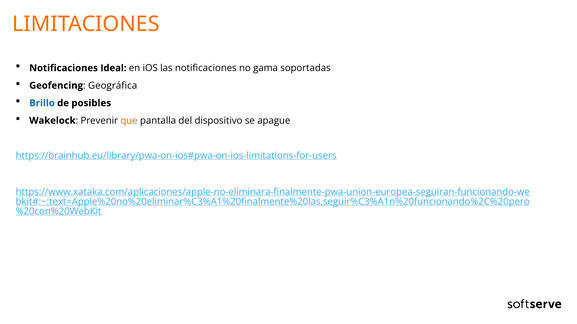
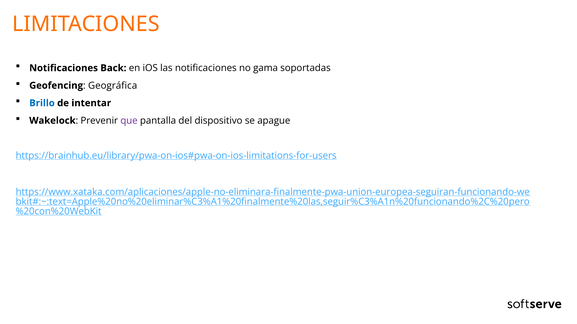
Ideal: Ideal -> Back (113, 68)
posibles: posibles -> intentar (91, 103)
que colour: orange -> purple (129, 121)
